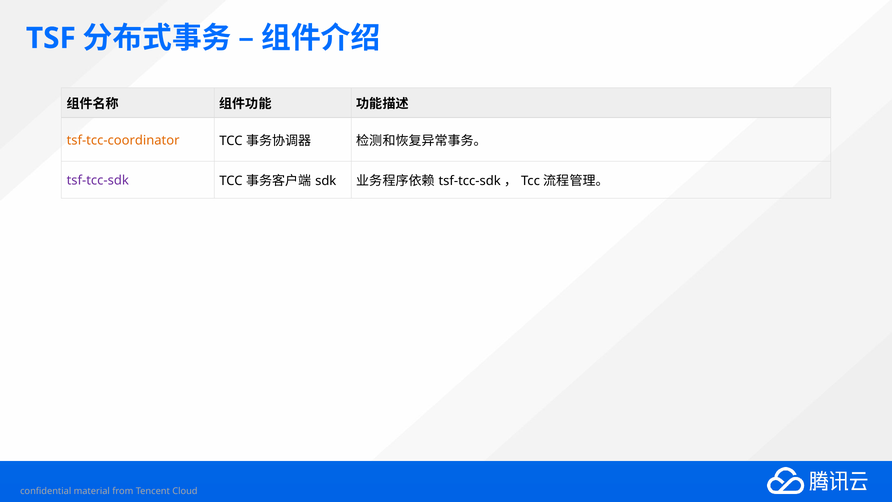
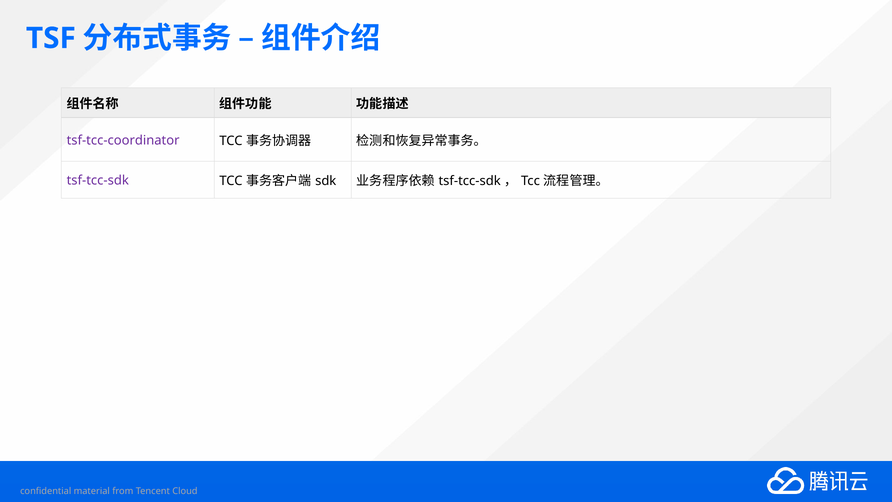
tsf-tcc-coordinator colour: orange -> purple (123, 140)
